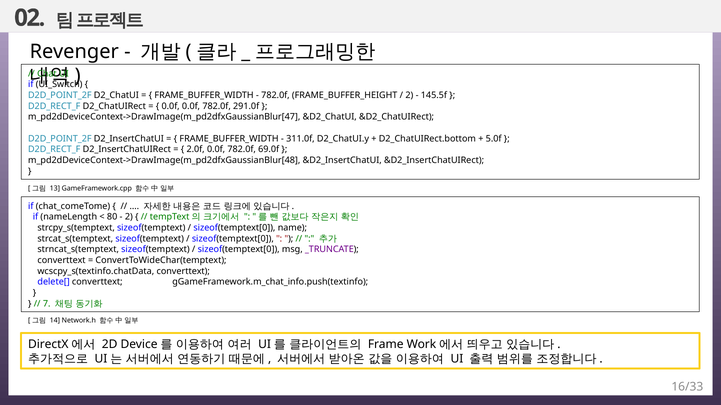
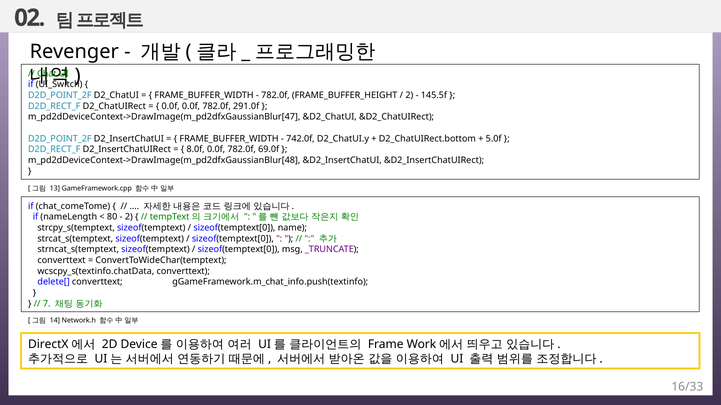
311.0f: 311.0f -> 742.0f (300, 139)
2.0f: 2.0f -> 8.0f (196, 150)
